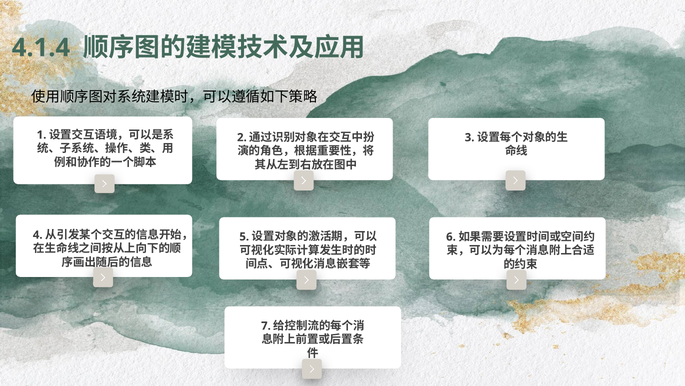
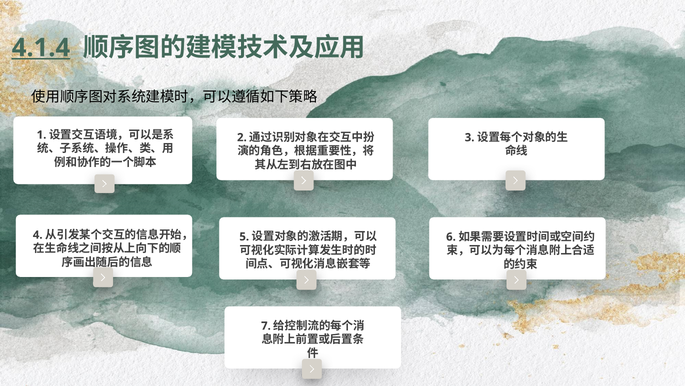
4.1.4 underline: none -> present (41, 48)
